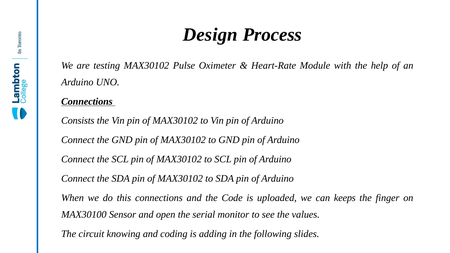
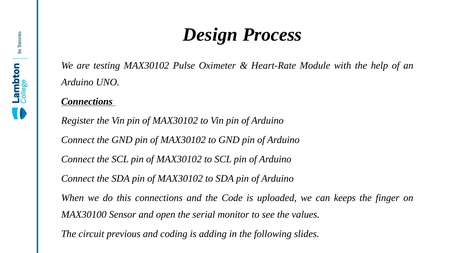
Consists: Consists -> Register (78, 121)
knowing: knowing -> previous (124, 234)
